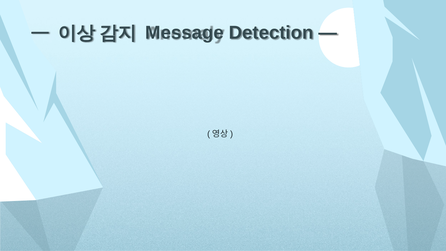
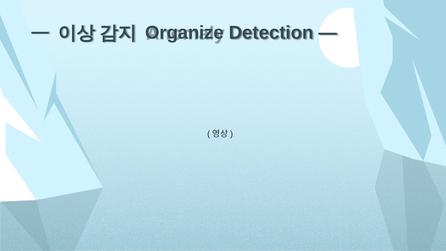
Message: Message -> Organize (185, 33)
